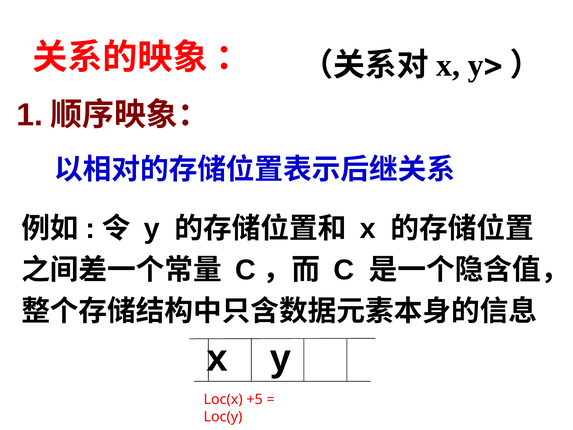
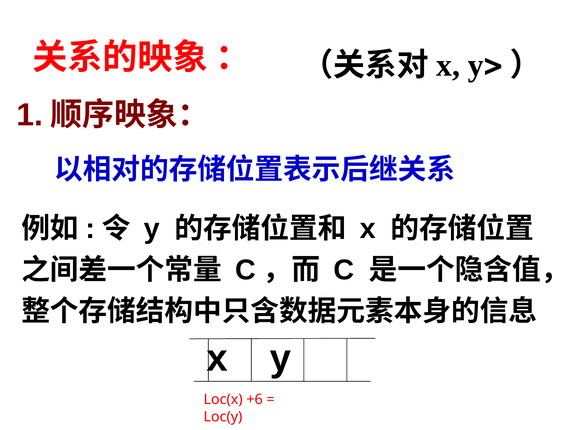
+5: +5 -> +6 (255, 399)
